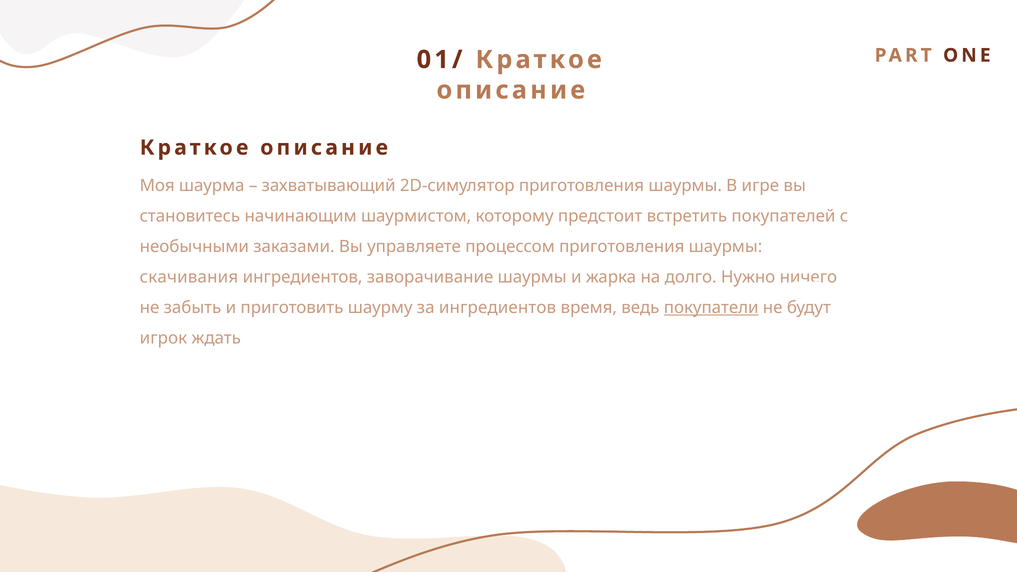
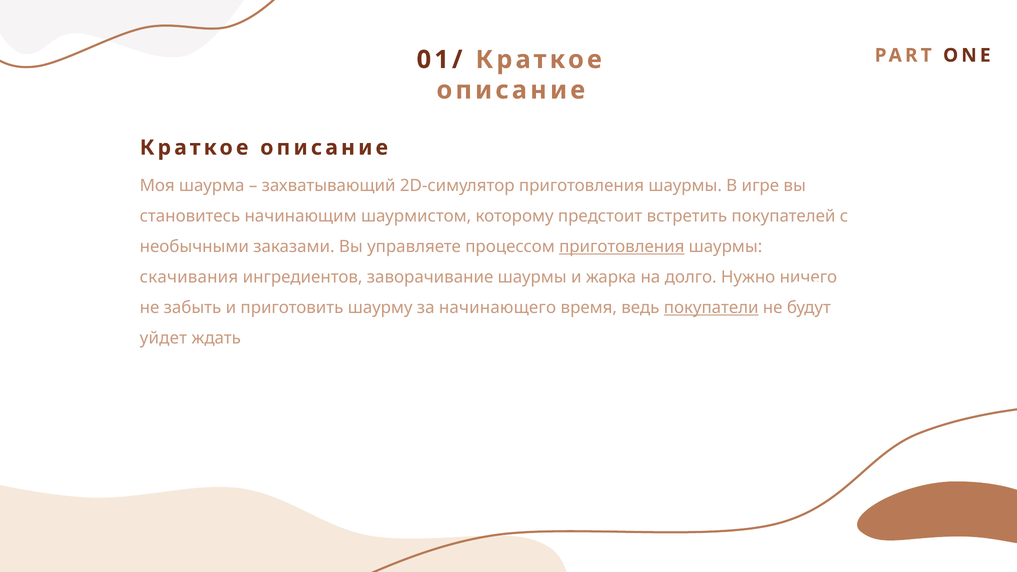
приготовления underline: none -> present (622, 247)
за ингредиентов: ингредиентов -> начинающего (498, 308)
игрок: игрок -> уйдет (163, 338)
